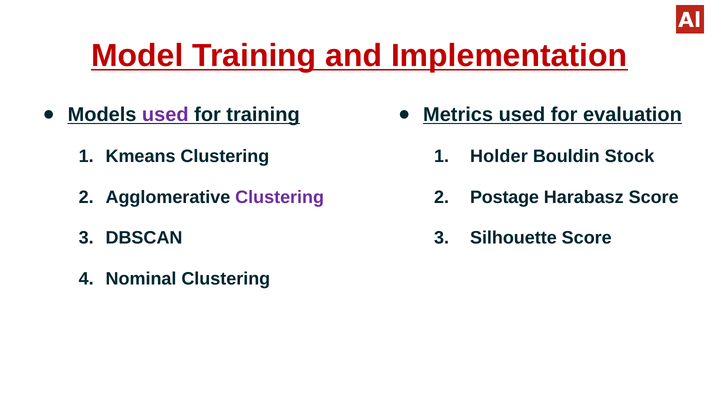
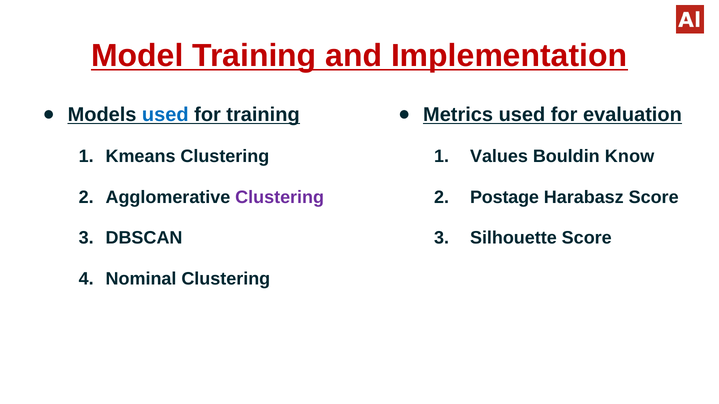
used colour: purple -> blue (165, 115)
Holder: Holder -> Values (499, 157)
Stock: Stock -> Know (630, 157)
